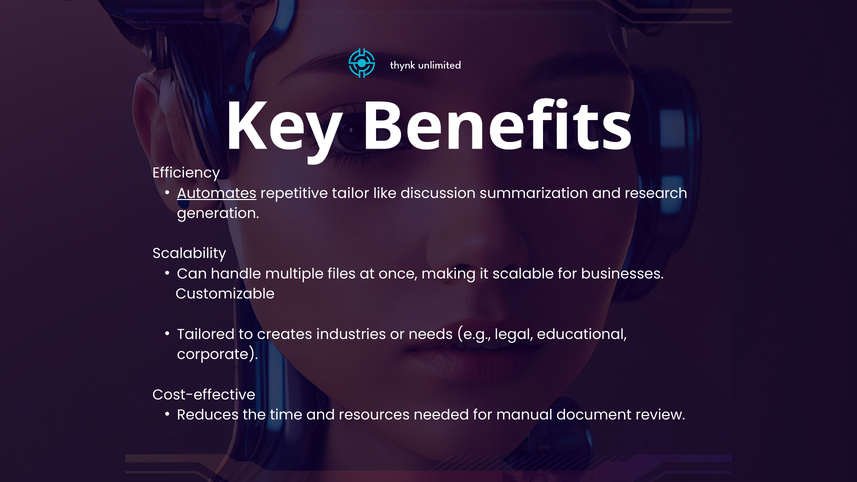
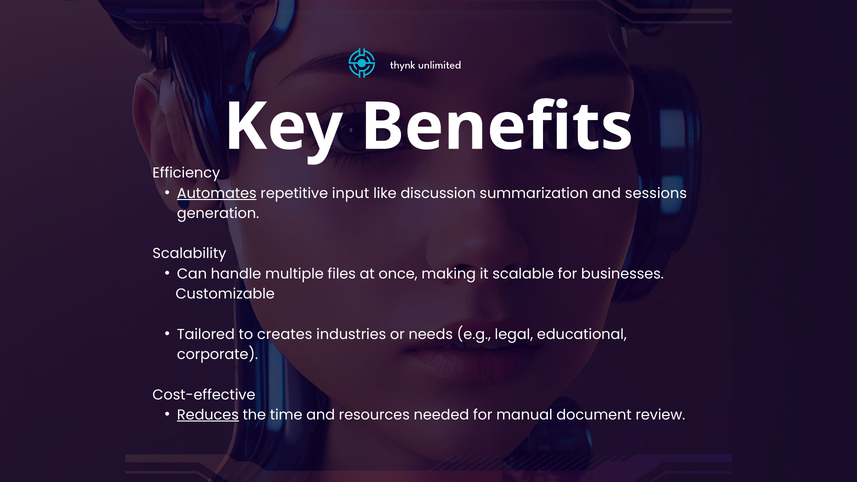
tailor: tailor -> input (351, 193)
research: research -> sessions (656, 193)
Reduces underline: none -> present (208, 415)
